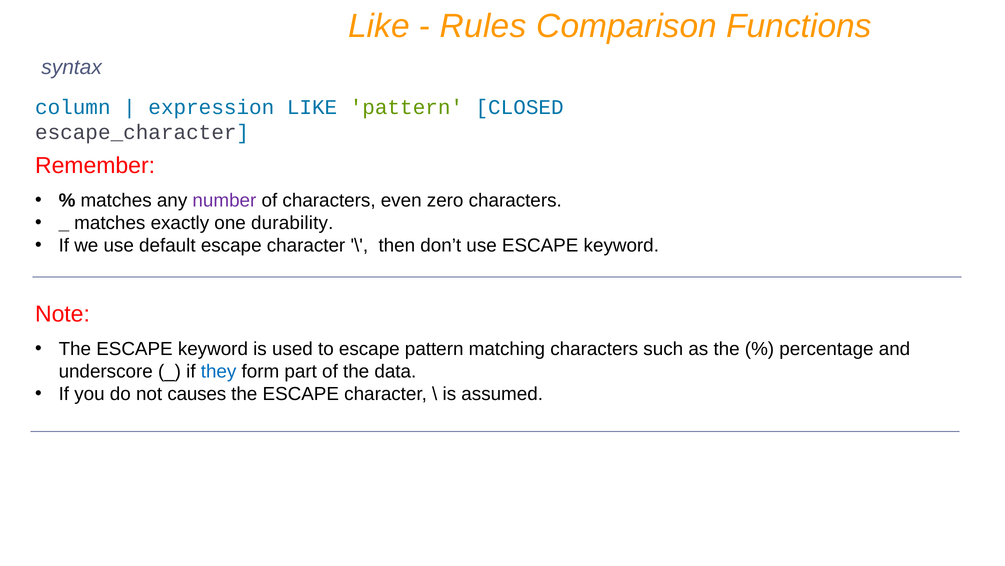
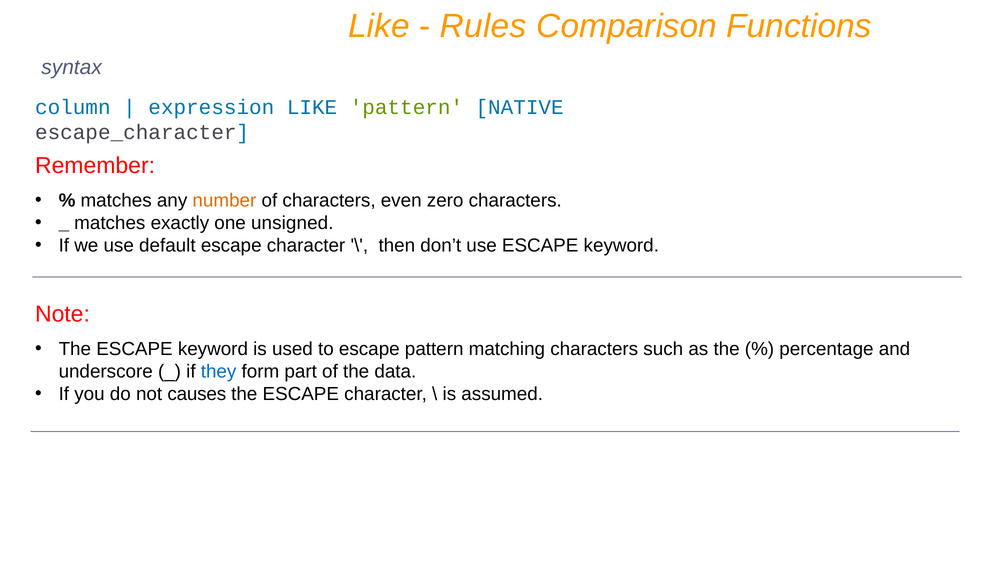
CLOSED: CLOSED -> NATIVE (520, 107)
number colour: purple -> orange (224, 200)
durability: durability -> unsigned (292, 223)
